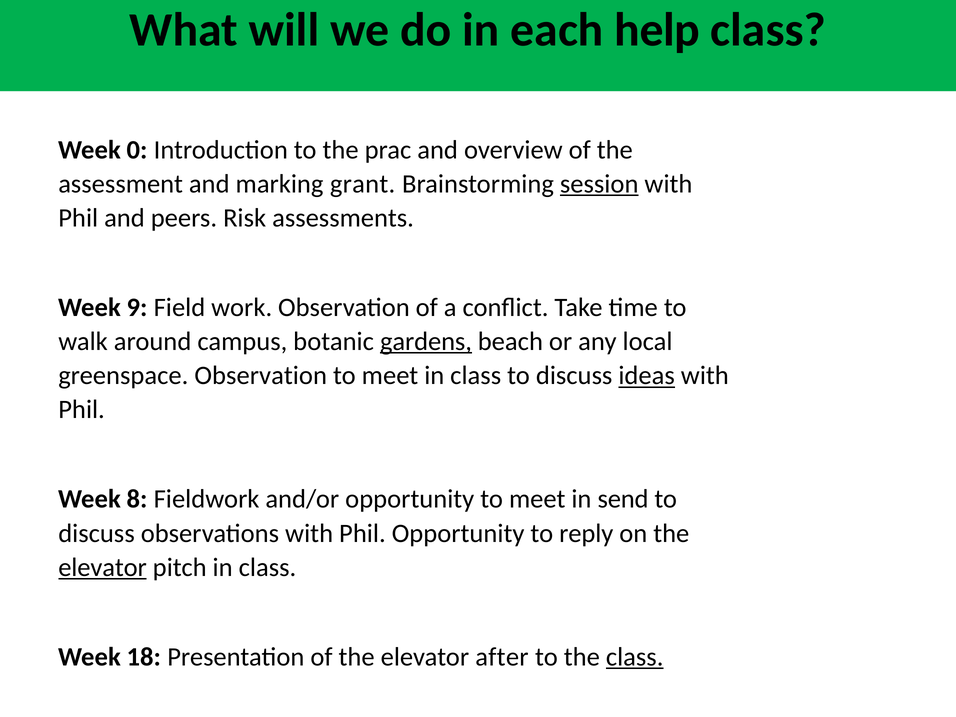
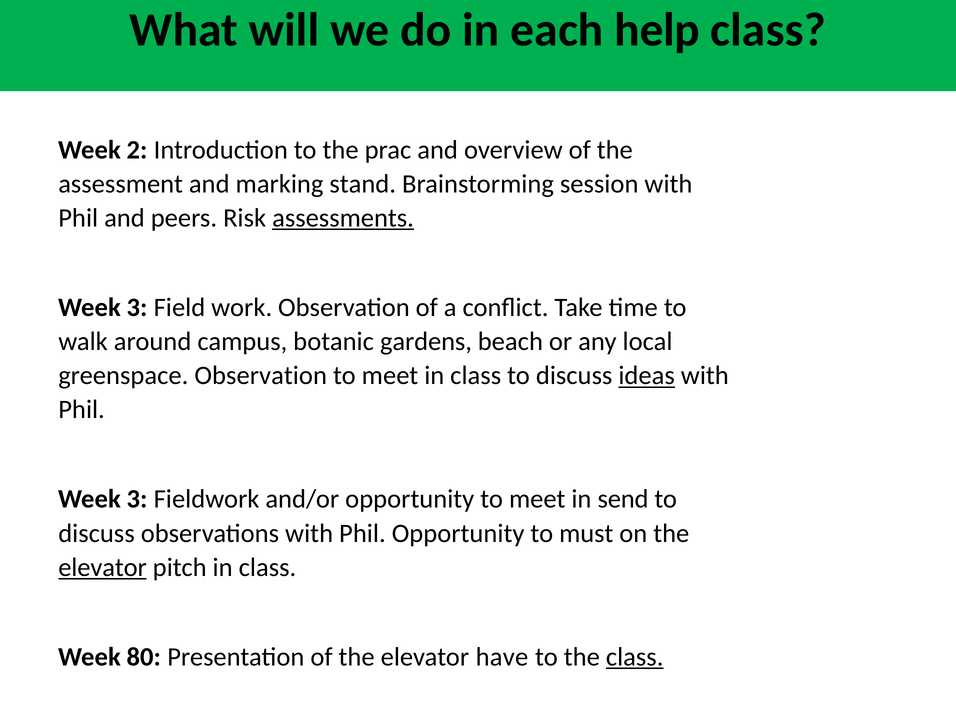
0: 0 -> 2 (137, 150)
grant: grant -> stand (363, 184)
session underline: present -> none (599, 184)
assessments underline: none -> present (343, 218)
9: 9 -> 3 (137, 307)
gardens underline: present -> none (426, 342)
8: 8 -> 3 (137, 499)
reply: reply -> must (586, 533)
18: 18 -> 80 (144, 657)
after: after -> have (502, 657)
